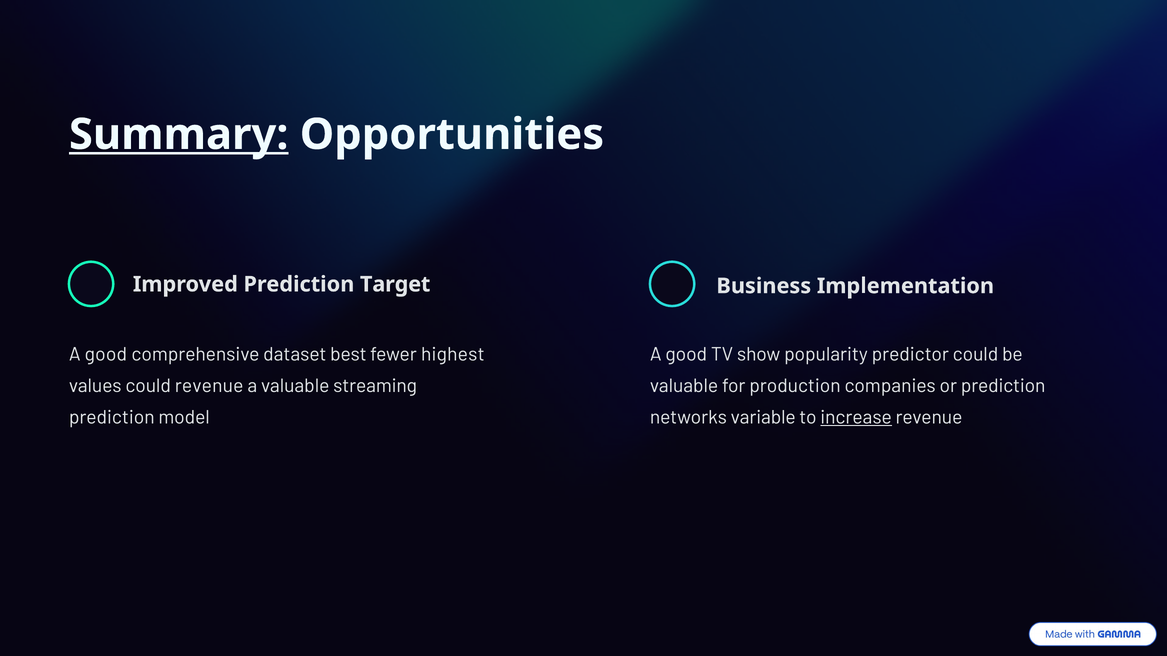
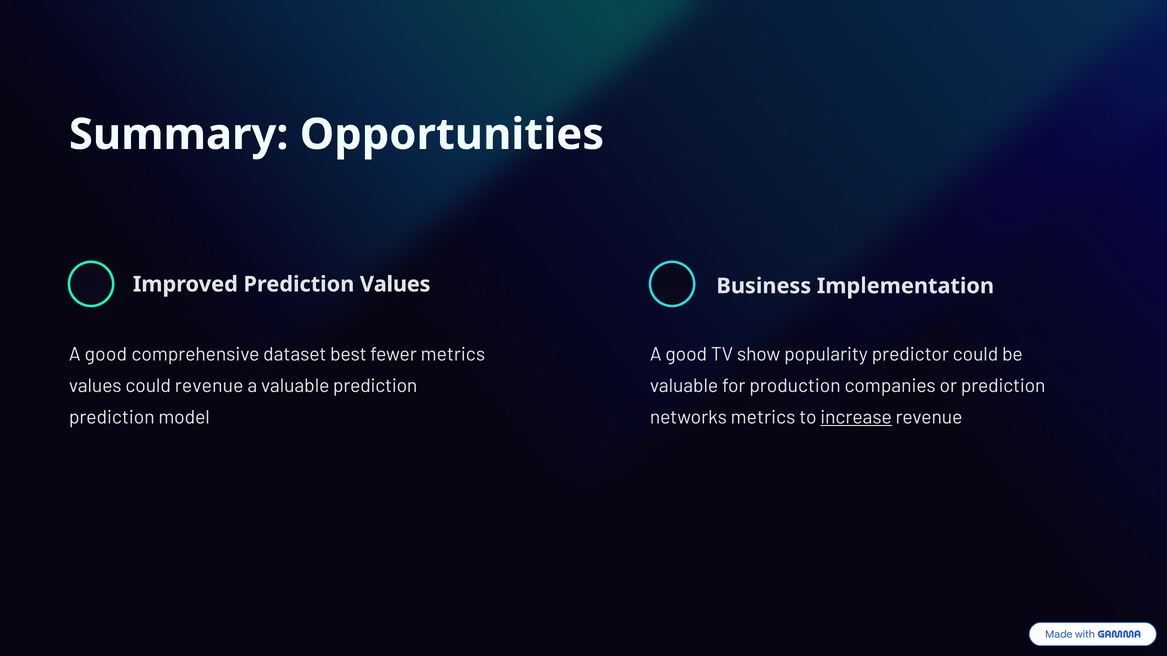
Summary underline: present -> none (179, 135)
Prediction Target: Target -> Values (395, 285)
fewer highest: highest -> metrics (453, 355)
valuable streaming: streaming -> prediction (375, 386)
networks variable: variable -> metrics (763, 418)
